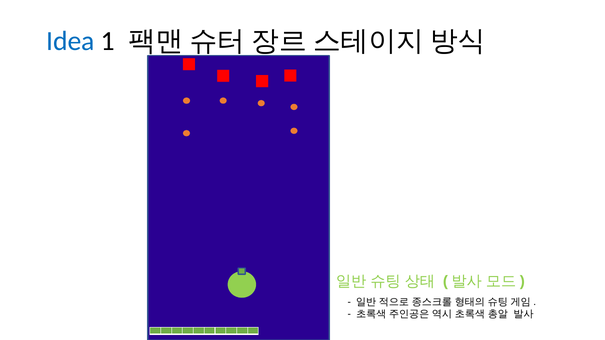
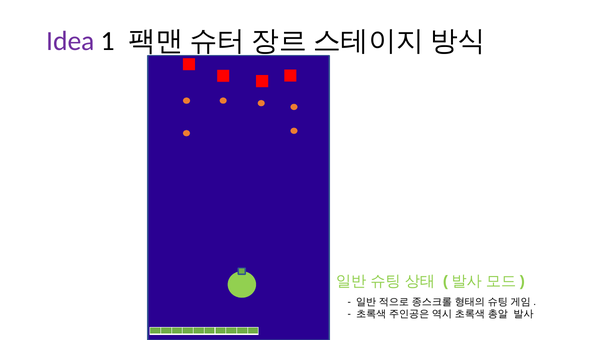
Idea colour: blue -> purple (70, 41)
